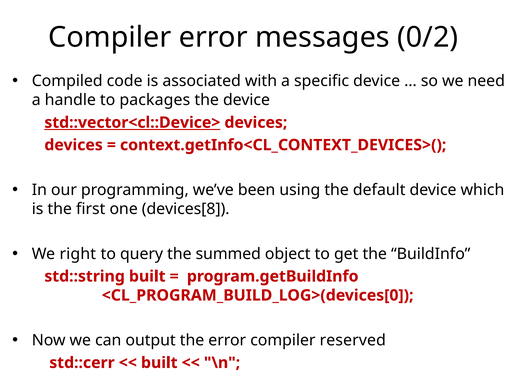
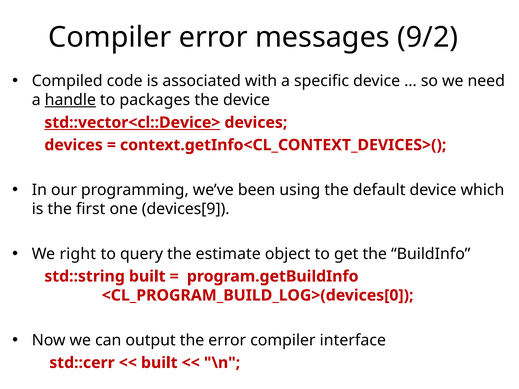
0/2: 0/2 -> 9/2 (428, 38)
handle underline: none -> present (70, 100)
devices[8: devices[8 -> devices[9 (186, 209)
summed: summed -> estimate (228, 254)
reserved: reserved -> interface (353, 340)
